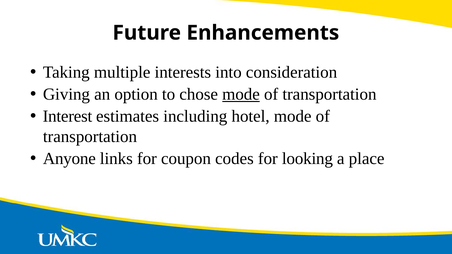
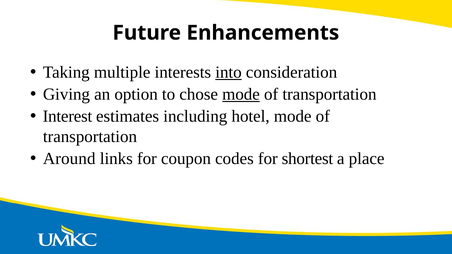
into underline: none -> present (228, 72)
Anyone: Anyone -> Around (69, 159)
looking: looking -> shortest (307, 159)
